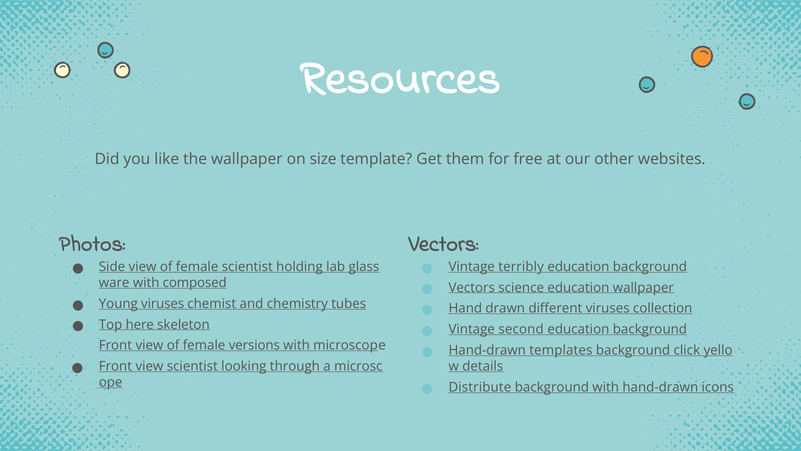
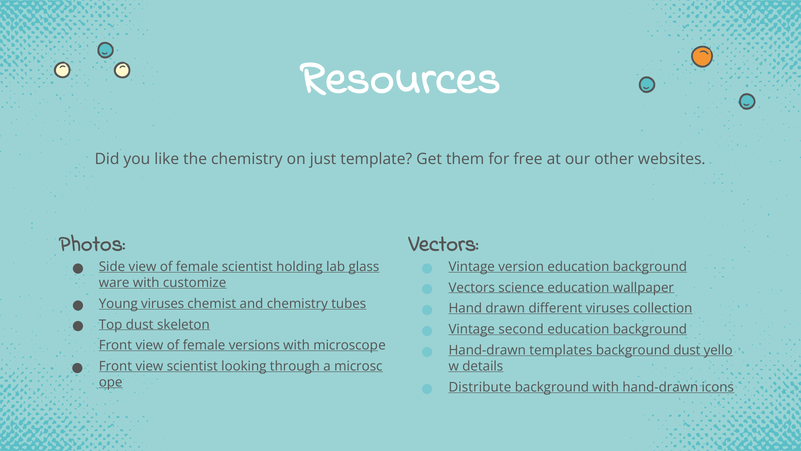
the wallpaper: wallpaper -> chemistry (247, 159)
size: size -> just (323, 159)
terribly: terribly -> version (521, 267)
composed: composed -> customize (195, 283)
Top here: here -> dust (140, 324)
background click: click -> dust (687, 350)
